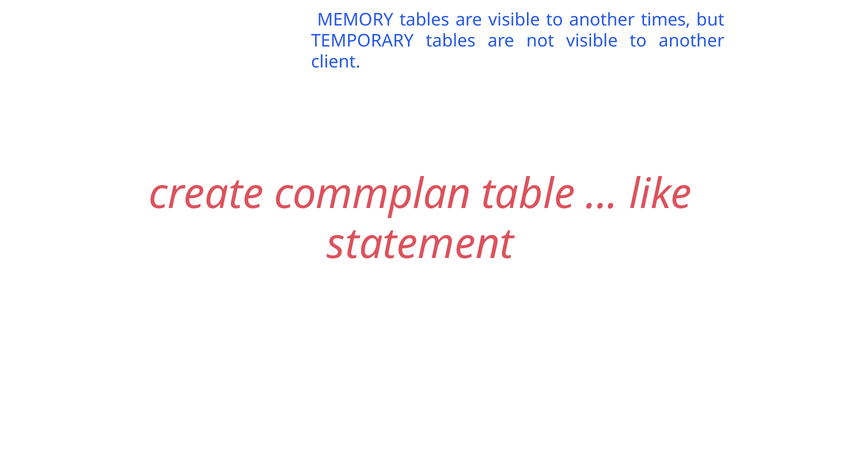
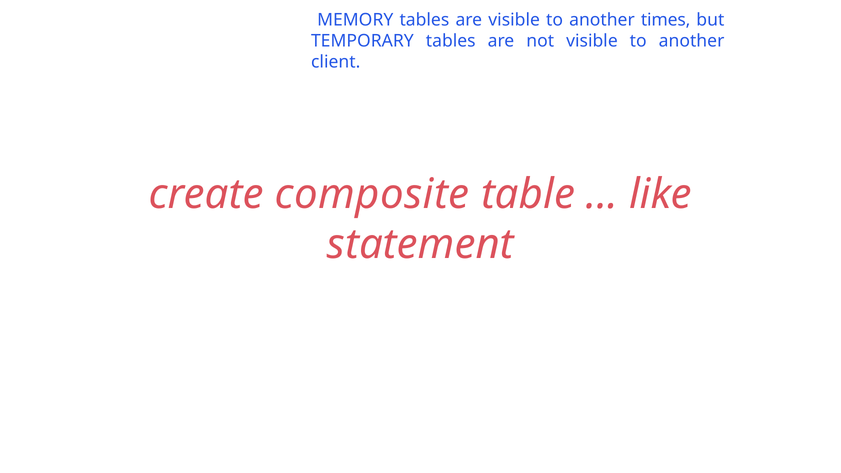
commplan: commplan -> composite (372, 194)
